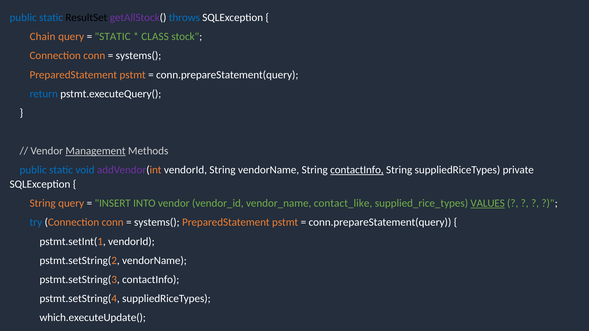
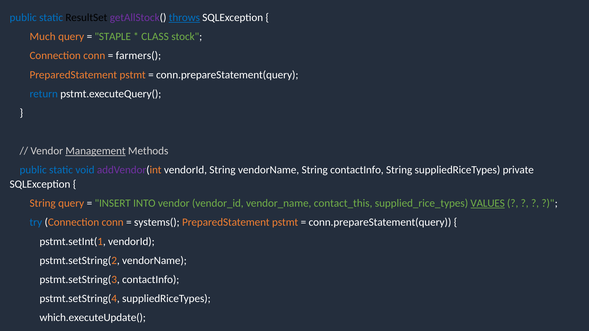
throws underline: none -> present (184, 18)
Chain: Chain -> Much (43, 37)
STATIC: STATIC -> STAPLE (113, 37)
systems(: systems( -> farmers( (138, 56)
contactInfo underline: present -> none (357, 170)
contact_like: contact_like -> contact_this (343, 203)
